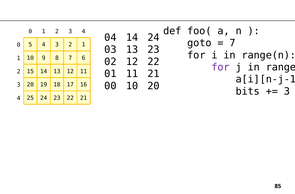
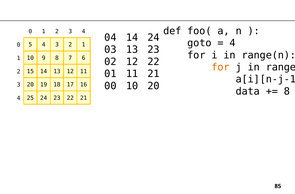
7: 7 -> 4 (233, 43)
for colour: purple -> orange (221, 67)
bits: bits -> data (248, 91)
3: 3 -> 8 (287, 91)
